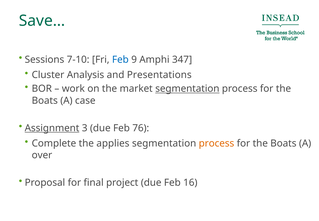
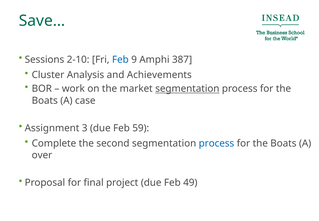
7-10: 7-10 -> 2-10 (78, 60)
347: 347 -> 387 (182, 60)
Presentations: Presentations -> Achievements (159, 75)
Assignment underline: present -> none (52, 128)
76: 76 -> 59 (141, 128)
applies: applies -> second (113, 143)
process colour: orange -> blue (216, 143)
16: 16 -> 49 (190, 183)
